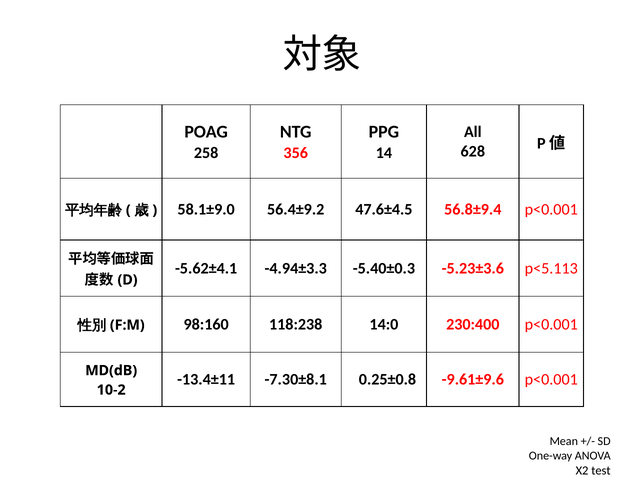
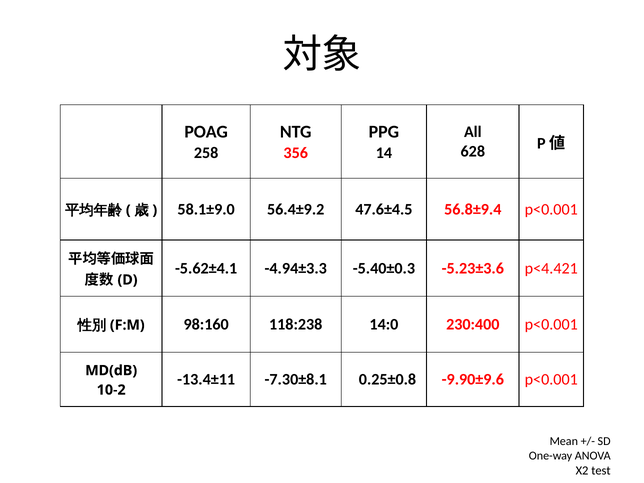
p<5.113: p<5.113 -> p<4.421 (551, 268)
-9.61±9.6: -9.61±9.6 -> -9.90±9.6 (473, 380)
